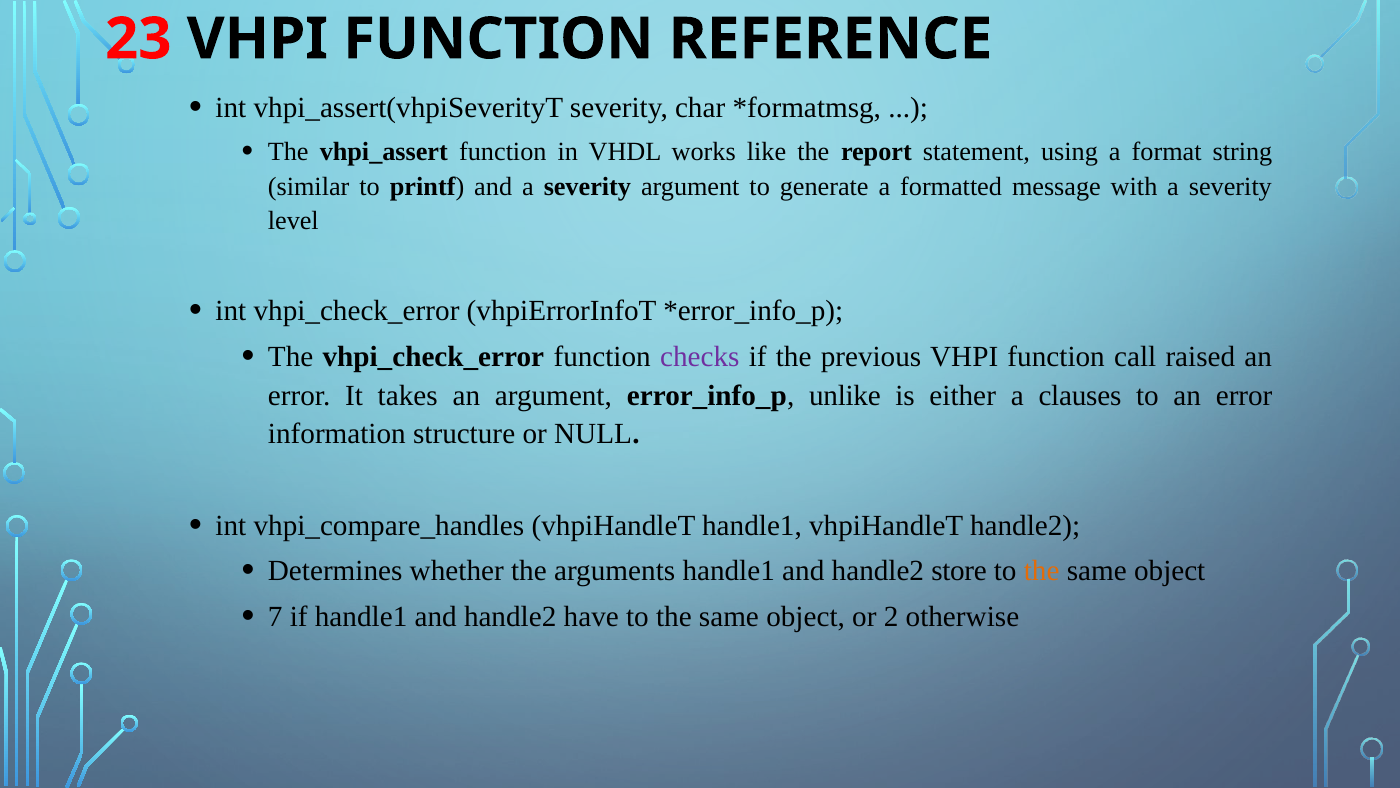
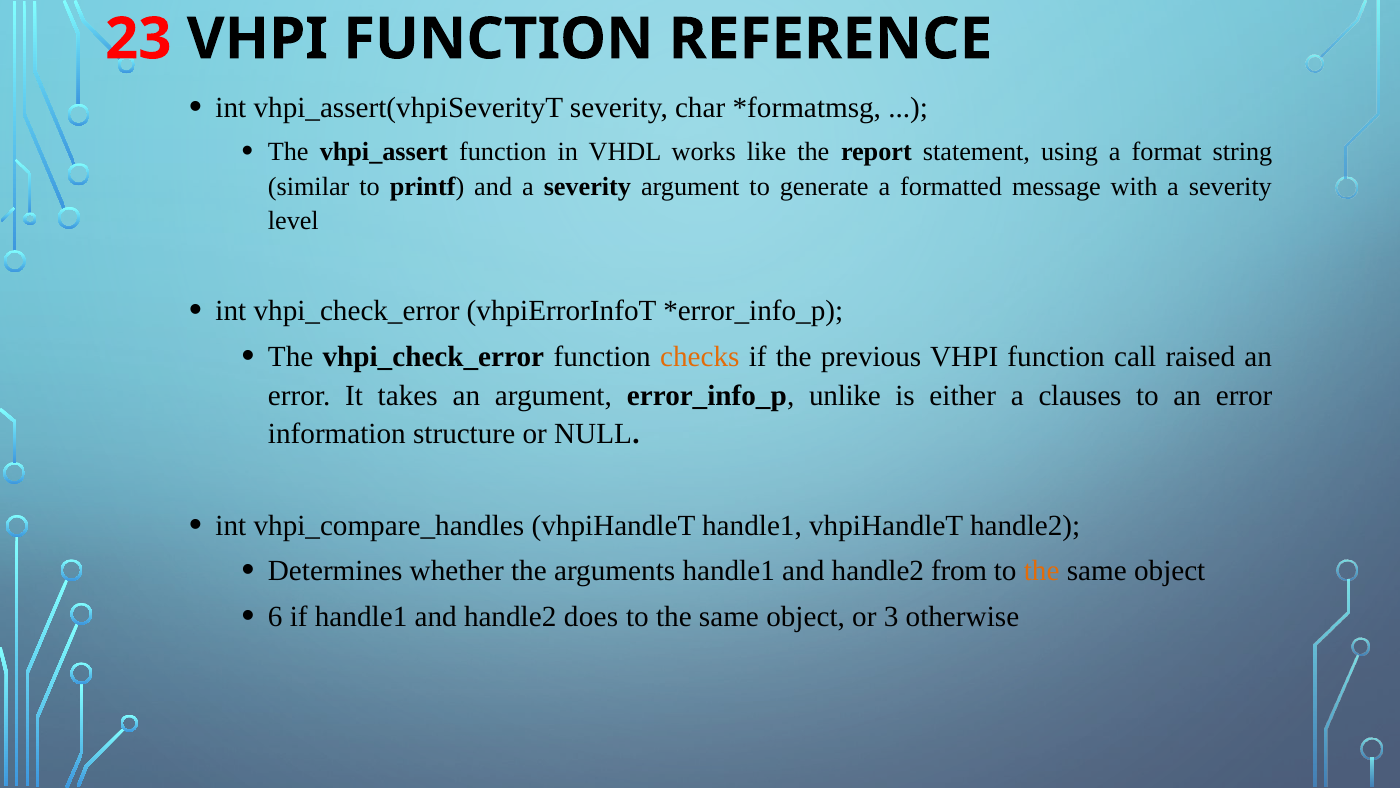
checks colour: purple -> orange (700, 357)
store: store -> from (959, 571)
7: 7 -> 6 (275, 617)
have: have -> does (591, 617)
2: 2 -> 3 (891, 617)
